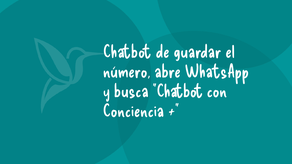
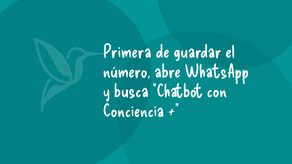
Chatbot: Chatbot -> Primera (127, 52)
